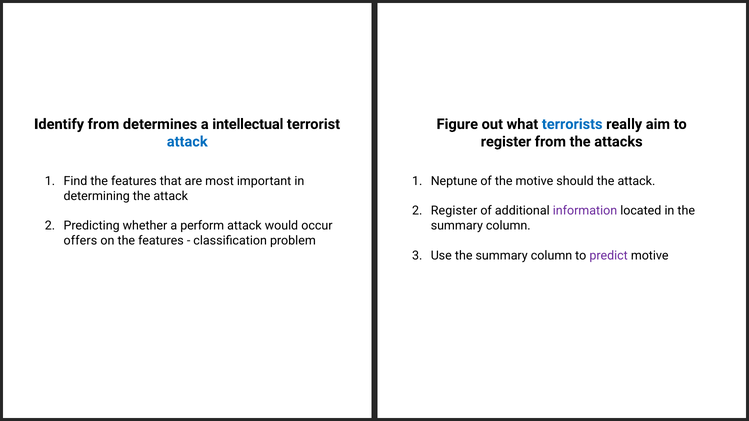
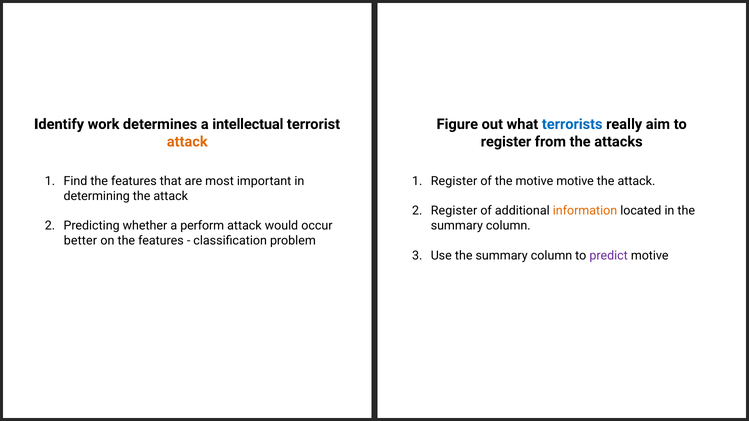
Identify from: from -> work (104, 124)
attack colour: blue -> orange (187, 142)
Neptune: Neptune -> Register (454, 181)
motive should: should -> motive (575, 181)
information colour: purple -> orange (585, 211)
offers: offers -> better (80, 241)
